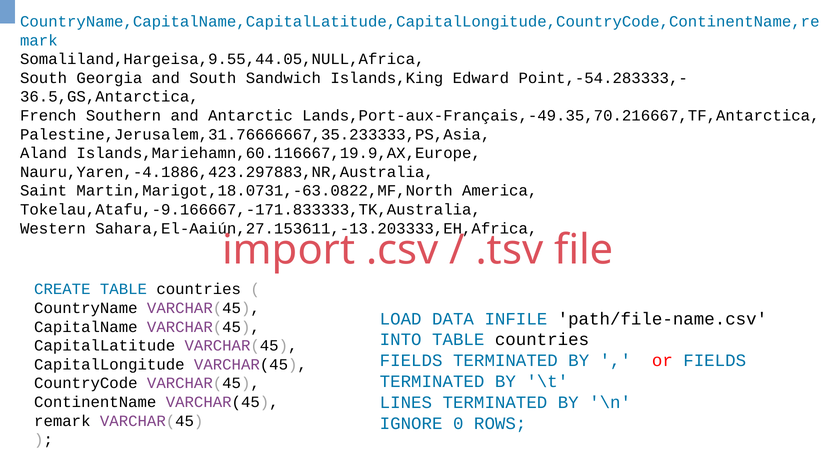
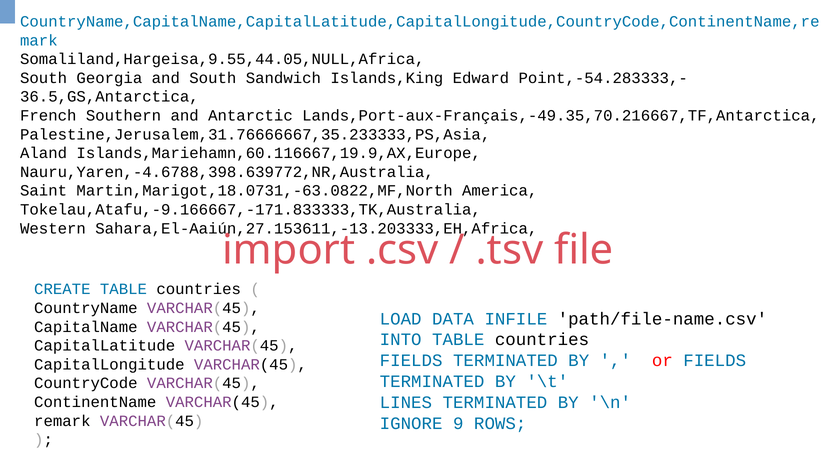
Nauru,Yaren,-4.1886,423.297883,NR,Australia: Nauru,Yaren,-4.1886,423.297883,NR,Australia -> Nauru,Yaren,-4.6788,398.639772,NR,Australia (227, 172)
0: 0 -> 9 (458, 424)
